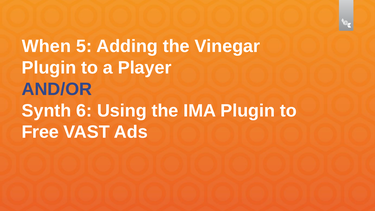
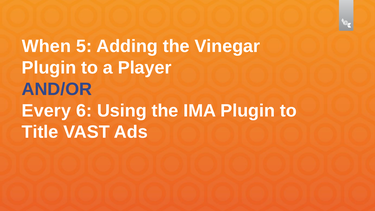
Synth: Synth -> Every (46, 111)
Free: Free -> Title (40, 132)
